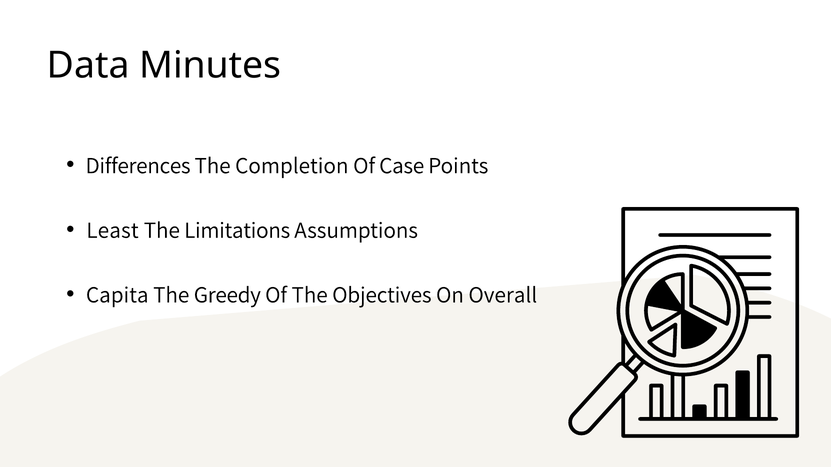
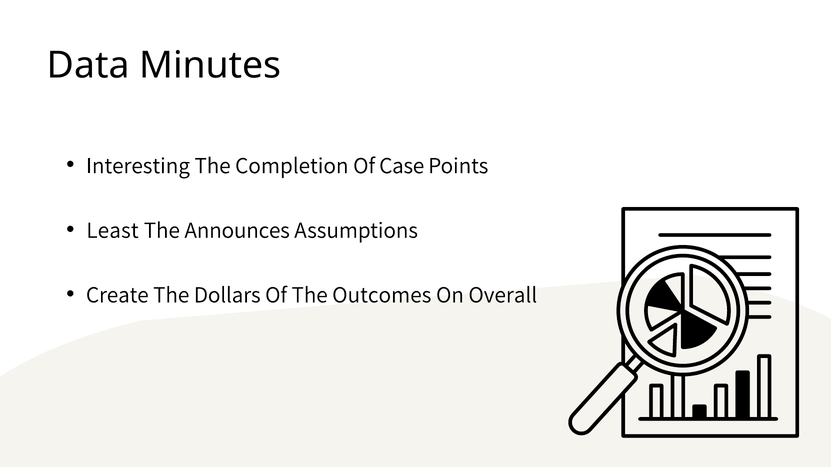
Differences: Differences -> Interesting (138, 166)
Limitations: Limitations -> Announces (237, 230)
Capita: Capita -> Create (117, 295)
Greedy: Greedy -> Dollars (227, 295)
Objectives: Objectives -> Outcomes (382, 295)
